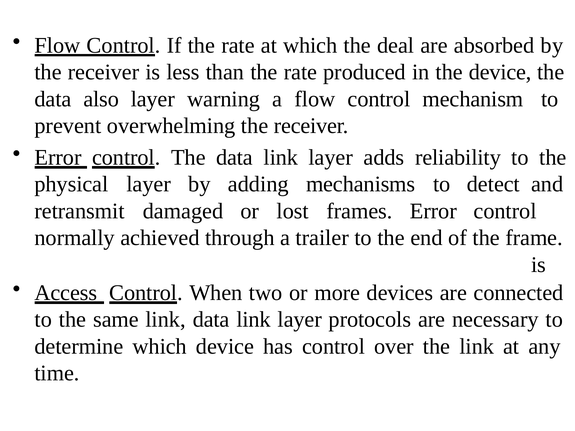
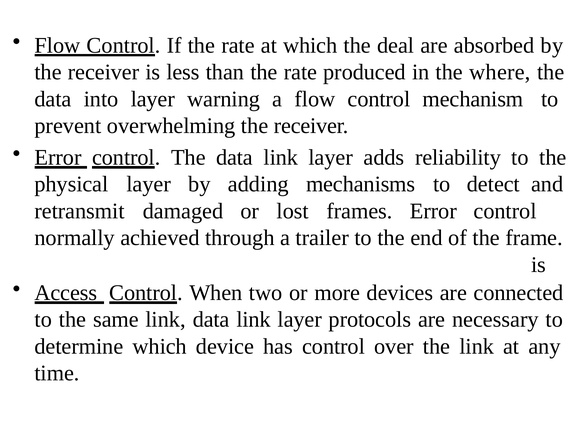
the device: device -> where (500, 72)
also: also -> into (101, 99)
